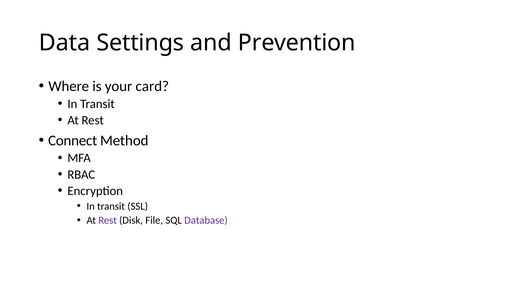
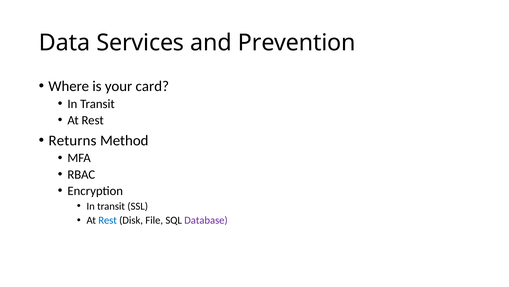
Settings: Settings -> Services (140, 43)
Connect: Connect -> Returns (72, 140)
Rest colour: purple -> blue (108, 220)
